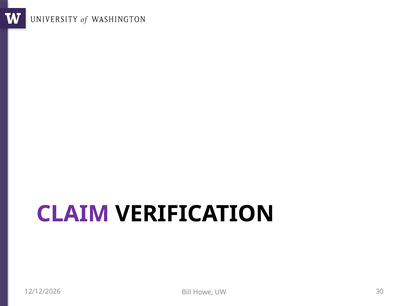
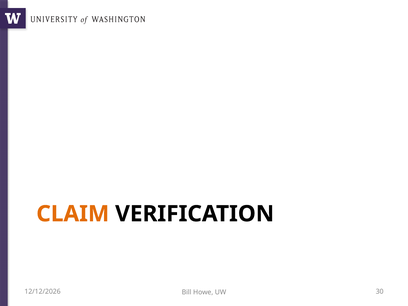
CLAIM colour: purple -> orange (73, 214)
